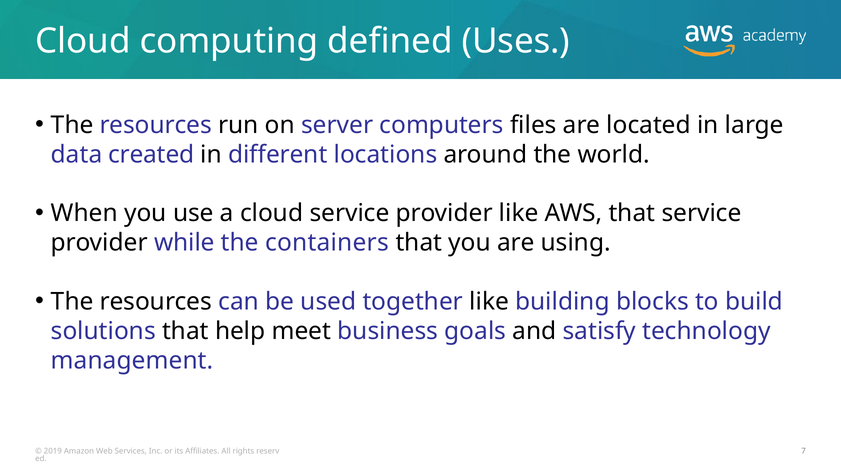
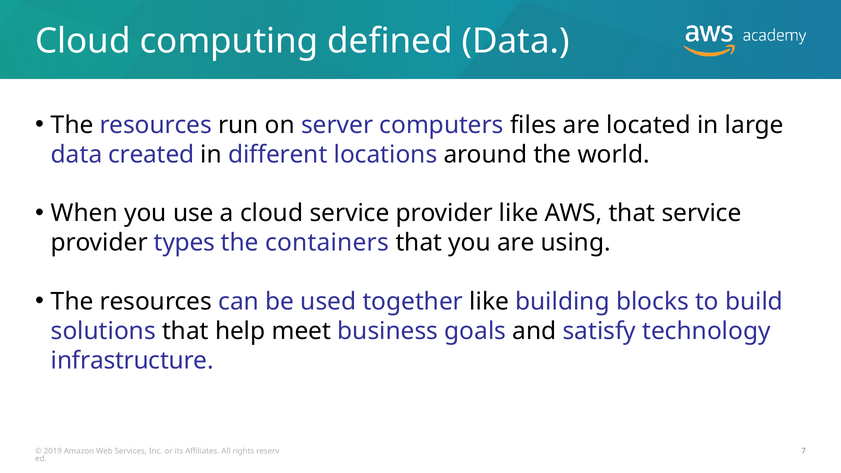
defined Uses: Uses -> Data (516, 41)
while: while -> types (184, 243)
management: management -> infrastructure (132, 361)
